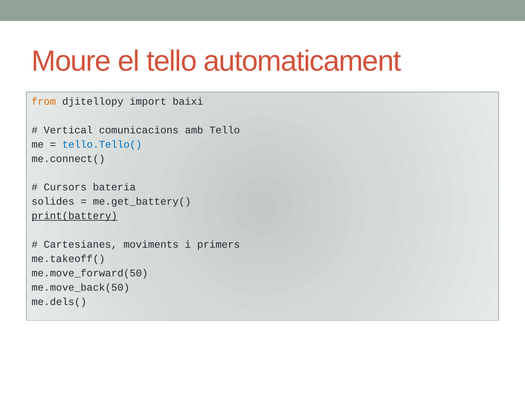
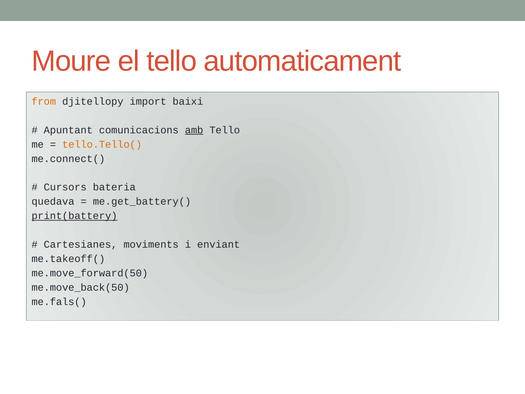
Vertical: Vertical -> Apuntant (68, 130)
amb underline: none -> present (194, 130)
tello.Tello( colour: blue -> orange (102, 144)
solides: solides -> quedava (53, 201)
primers: primers -> enviant (219, 244)
me.dels(: me.dels( -> me.fals( (59, 302)
